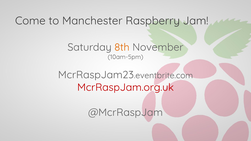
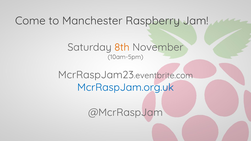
McrRaspJam.org.uk colour: red -> blue (125, 87)
